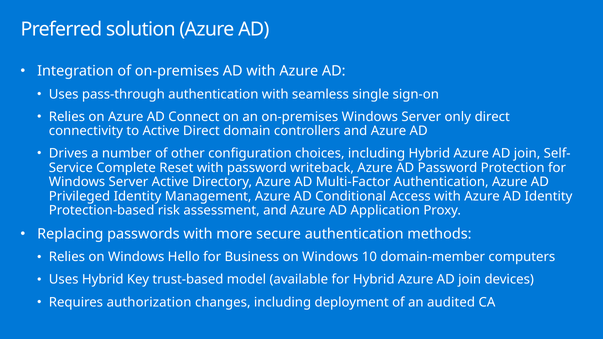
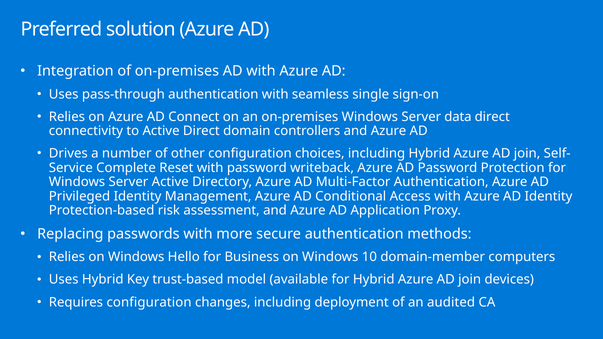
only: only -> data (458, 117)
Requires authorization: authorization -> configuration (149, 302)
